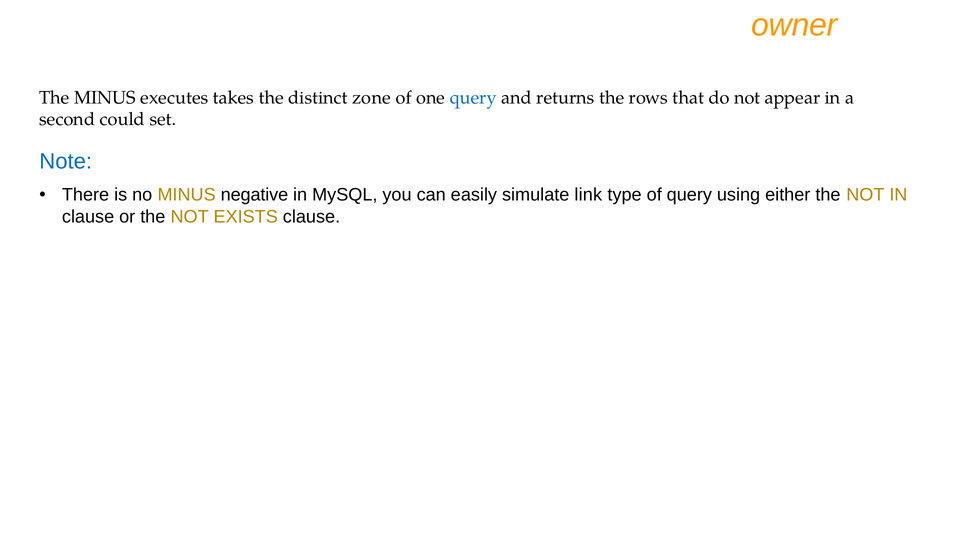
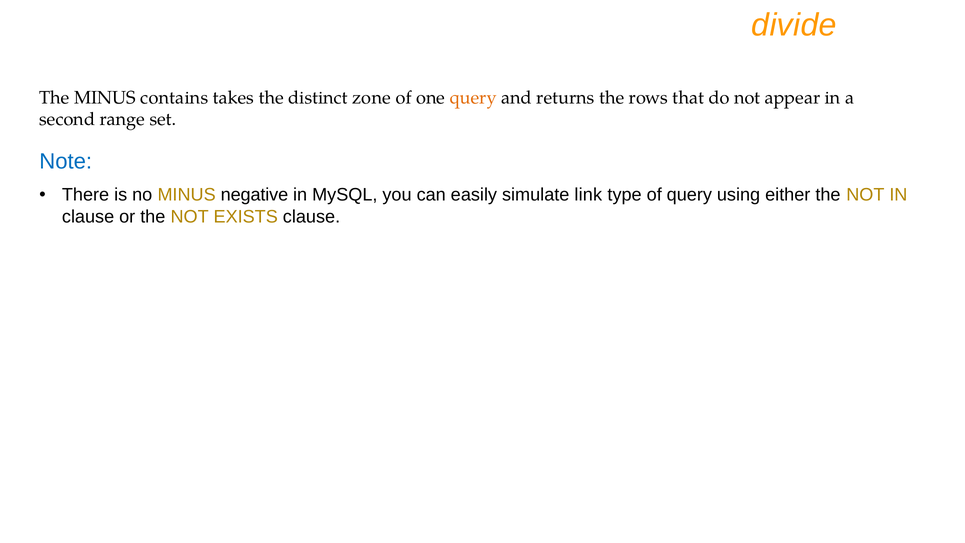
owner: owner -> divide (794, 25)
executes: executes -> contains (174, 98)
query colour: blue -> orange (473, 98)
could: could -> range (122, 119)
